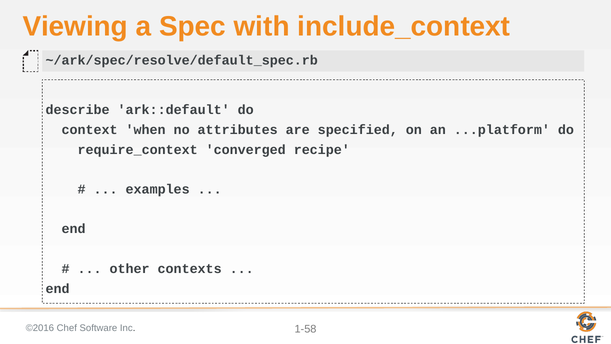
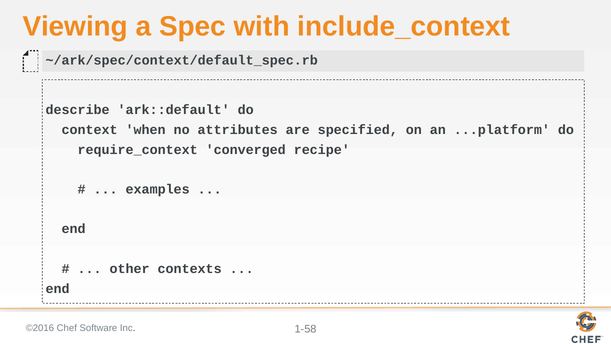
~/ark/spec/resolve/default_spec.rb: ~/ark/spec/resolve/default_spec.rb -> ~/ark/spec/context/default_spec.rb (182, 60)
